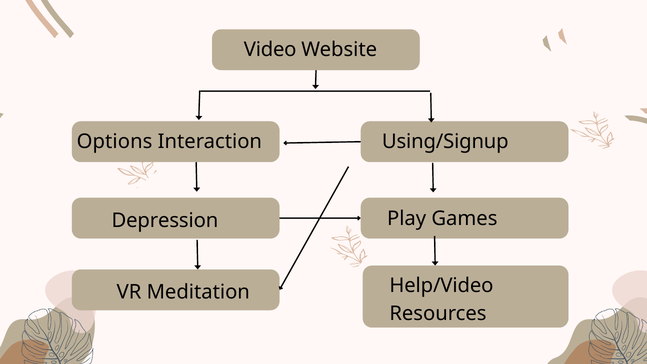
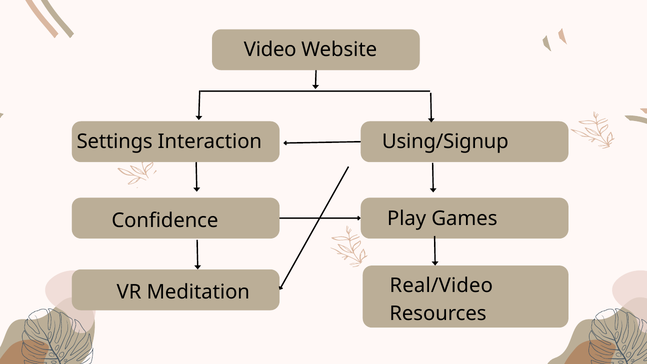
Options: Options -> Settings (115, 142)
Depression: Depression -> Confidence (165, 221)
Help/Video: Help/Video -> Real/Video (441, 285)
